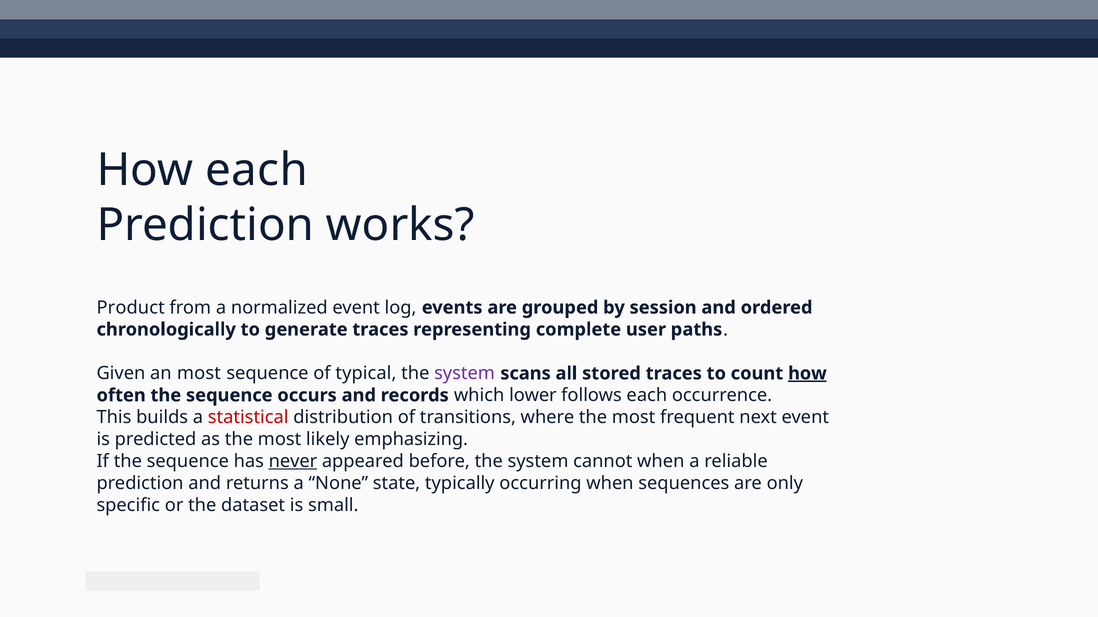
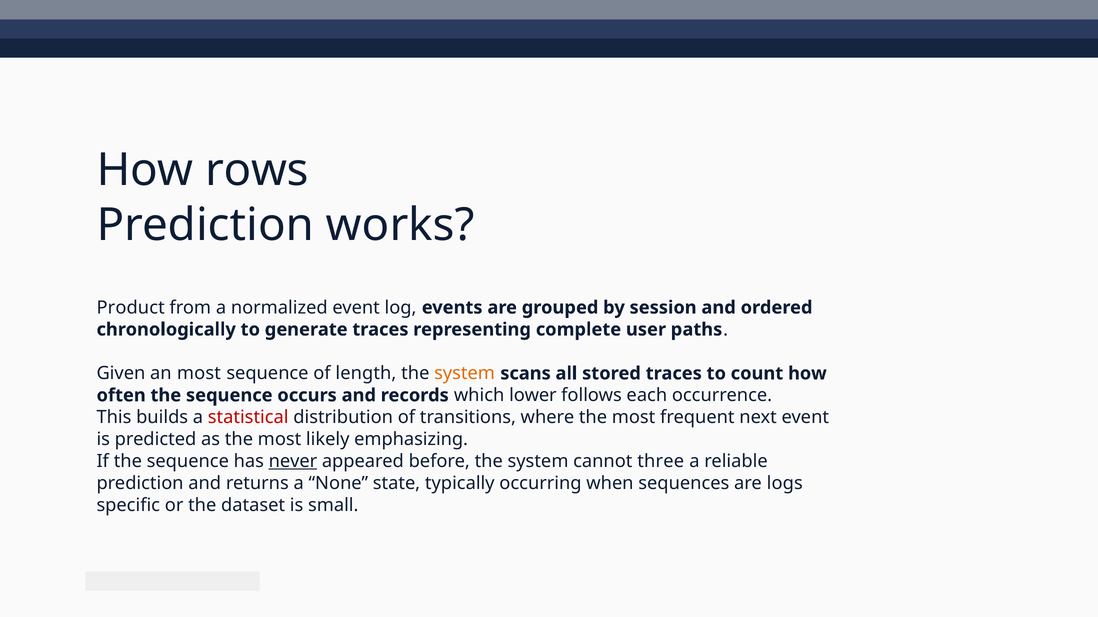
How each: each -> rows (257, 170)
typical: typical -> length (366, 374)
system colour: purple -> orange (465, 374)
how underline: present -> none (807, 374)
cannot when: when -> three (661, 462)
only: only -> logs (785, 484)
